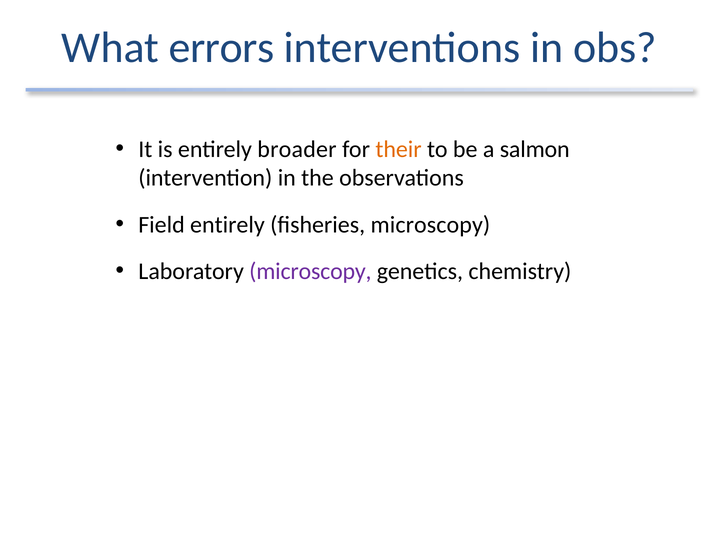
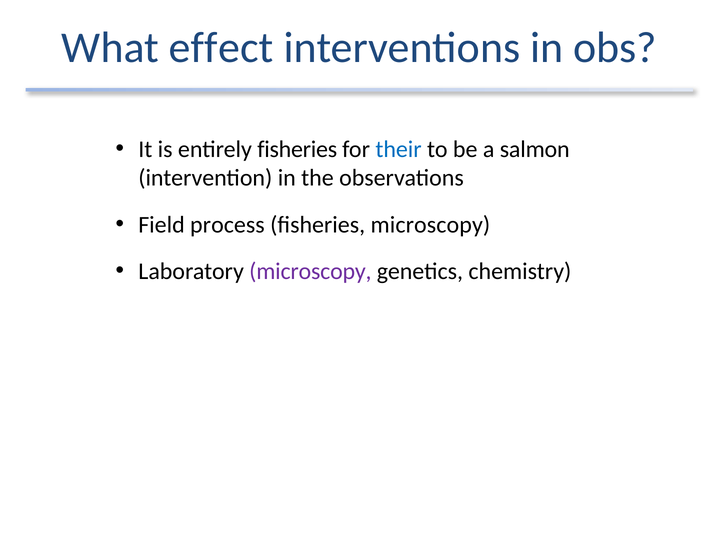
errors: errors -> effect (221, 48)
entirely broader: broader -> fisheries (297, 149)
their colour: orange -> blue (399, 149)
Field entirely: entirely -> process (227, 225)
